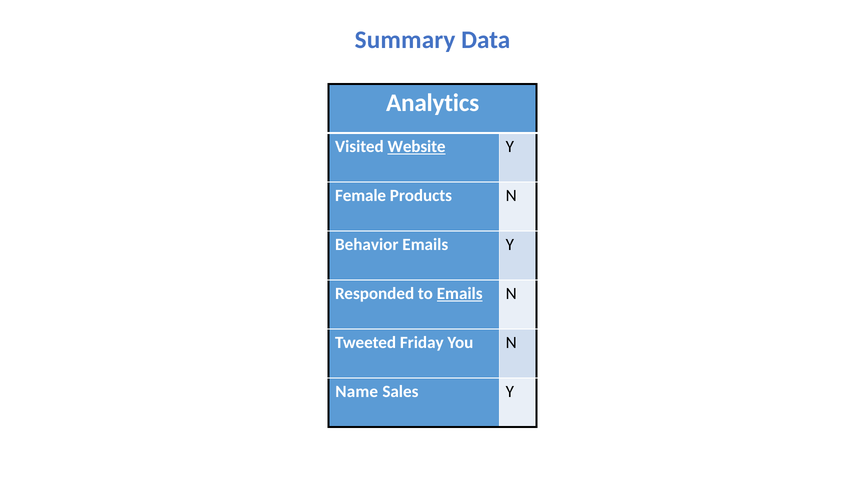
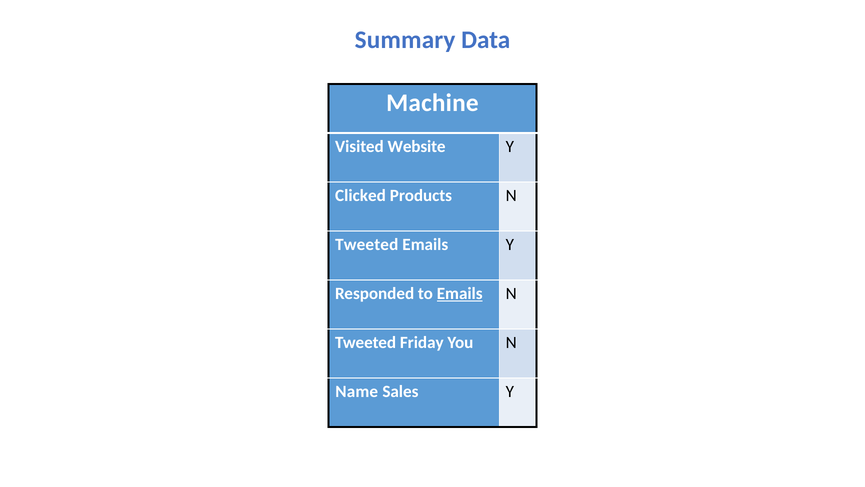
Analytics: Analytics -> Machine (432, 103)
Website underline: present -> none (417, 147)
Female: Female -> Clicked (360, 196)
Behavior: Behavior -> Tweeted (367, 245)
